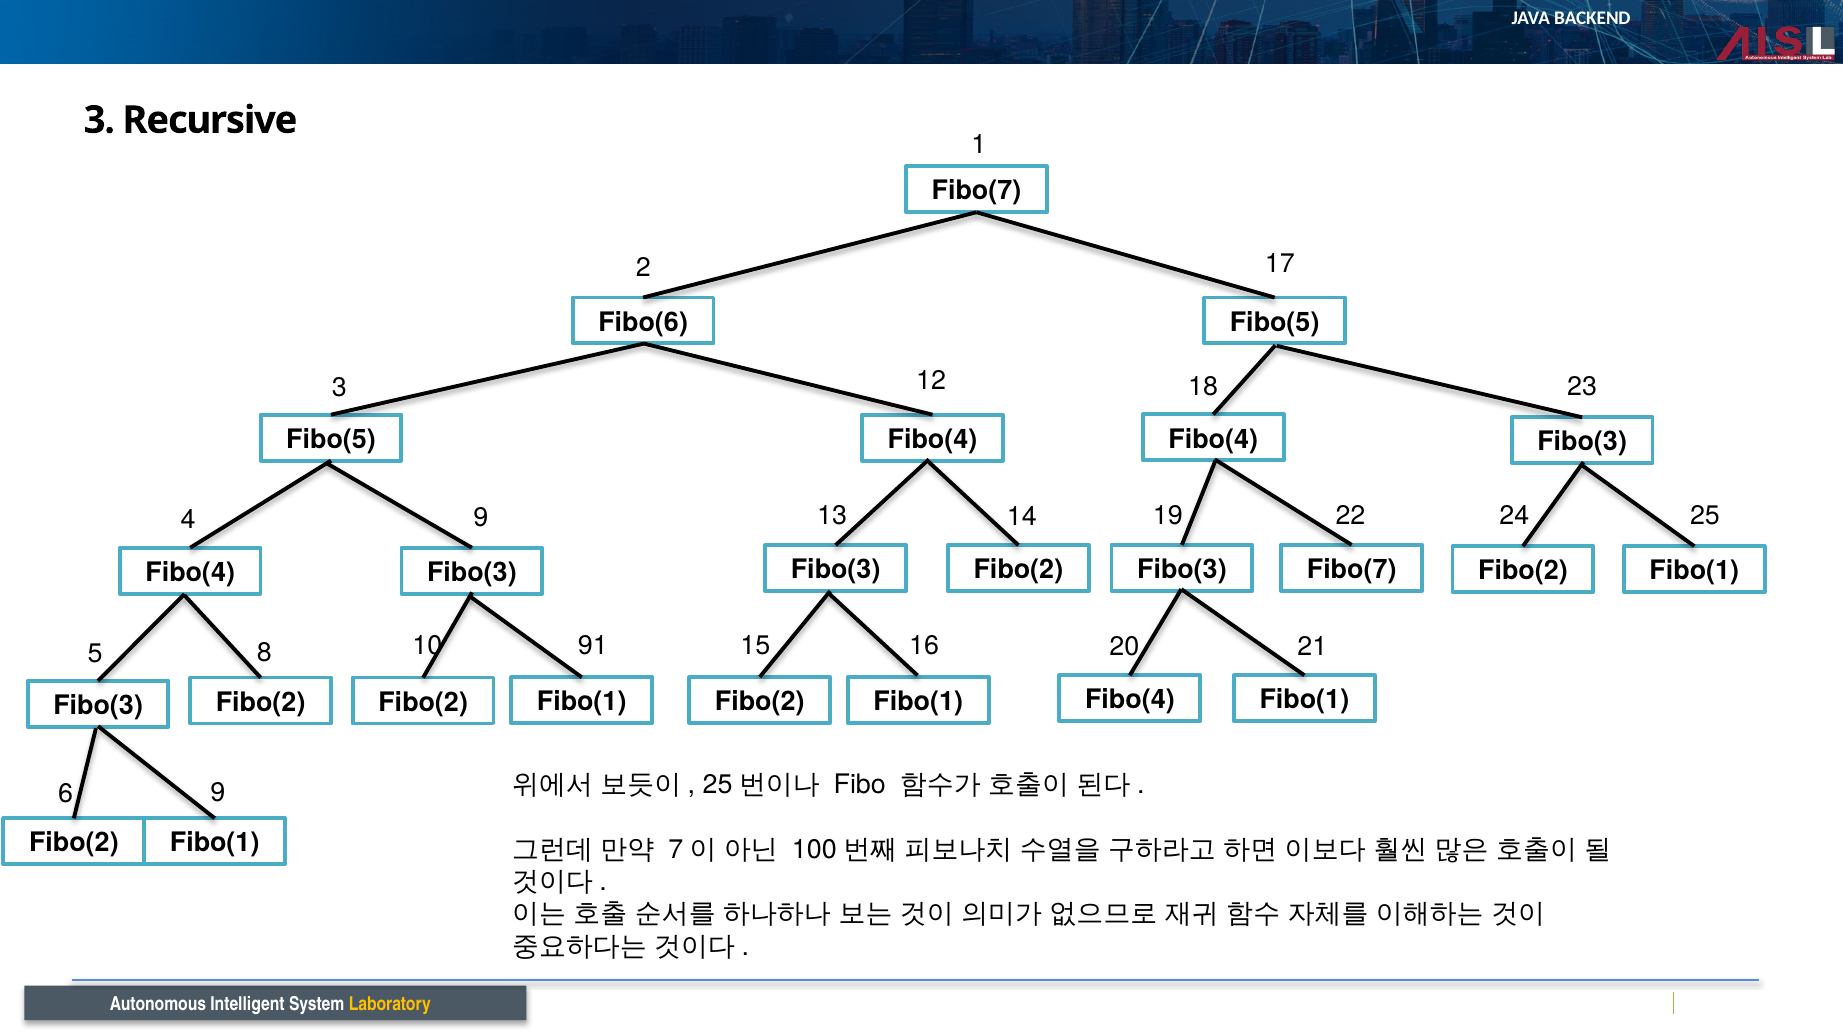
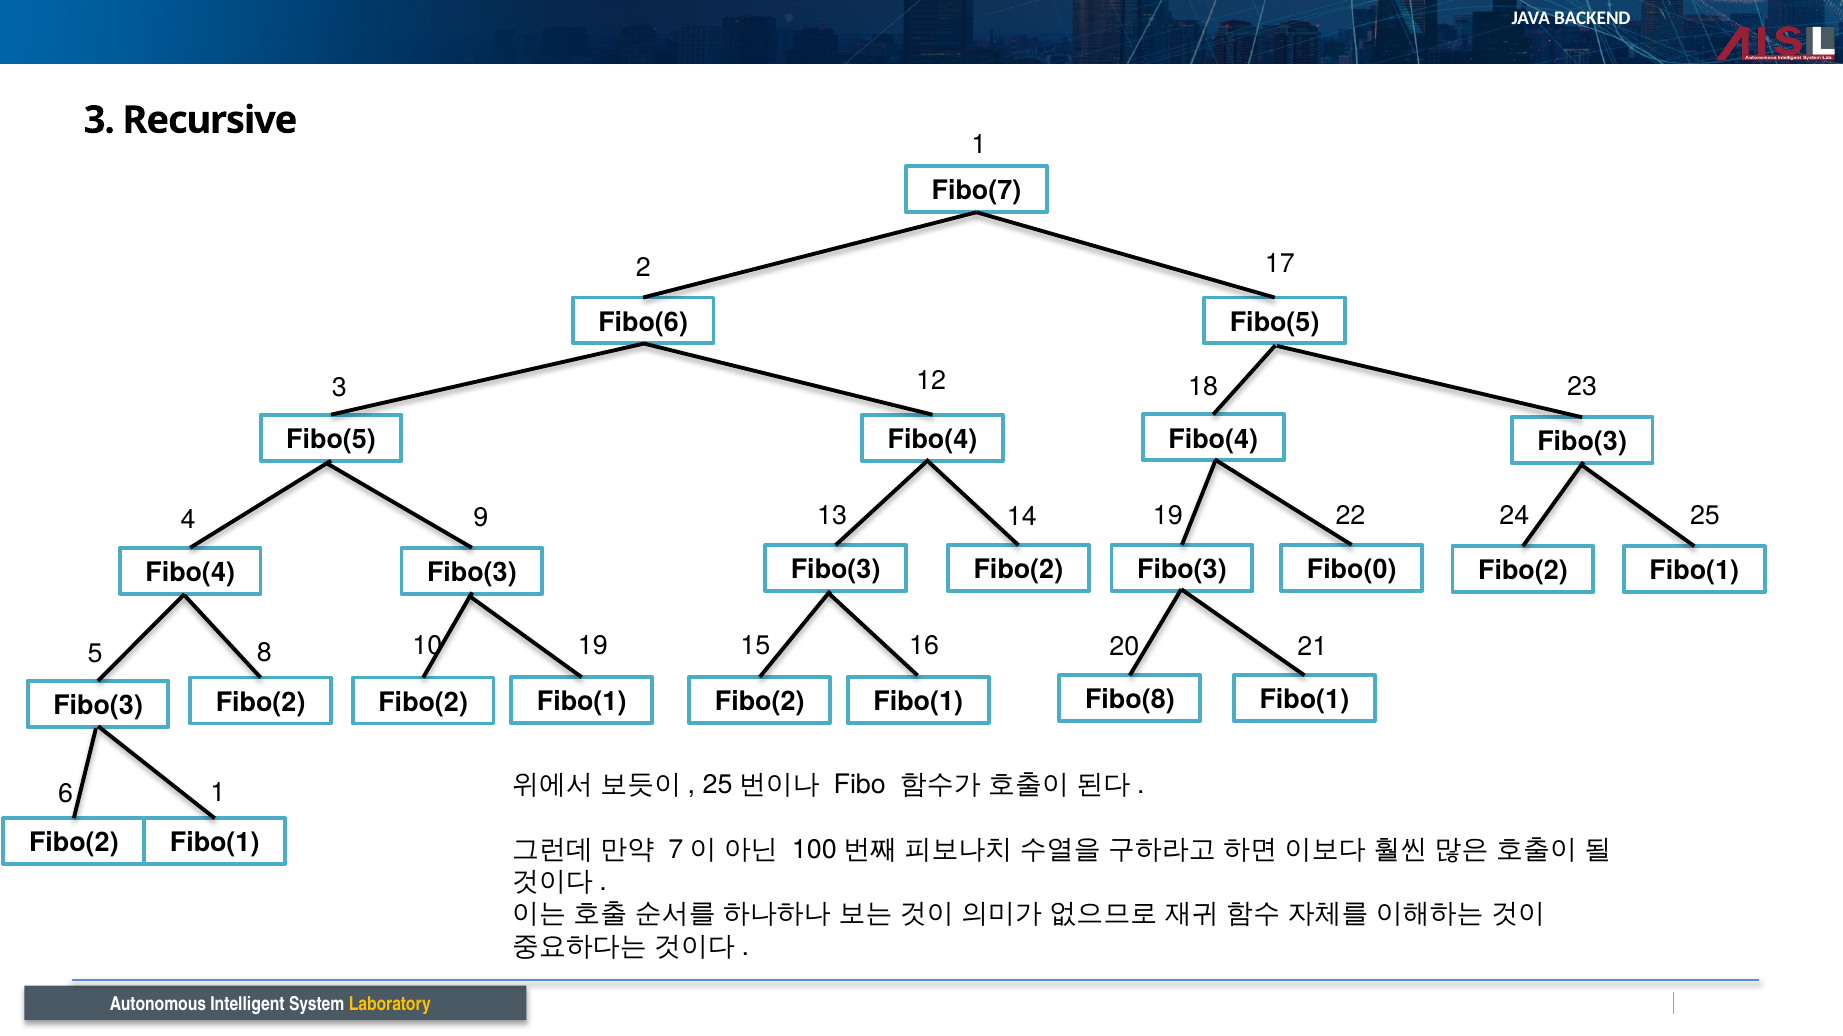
Fibo(7: Fibo(7 -> Fibo(0 (1352, 570)
10 91: 91 -> 19 (593, 646)
Fibo(4: Fibo(4 -> Fibo(8 (1130, 701)
6 9: 9 -> 1 (218, 793)
